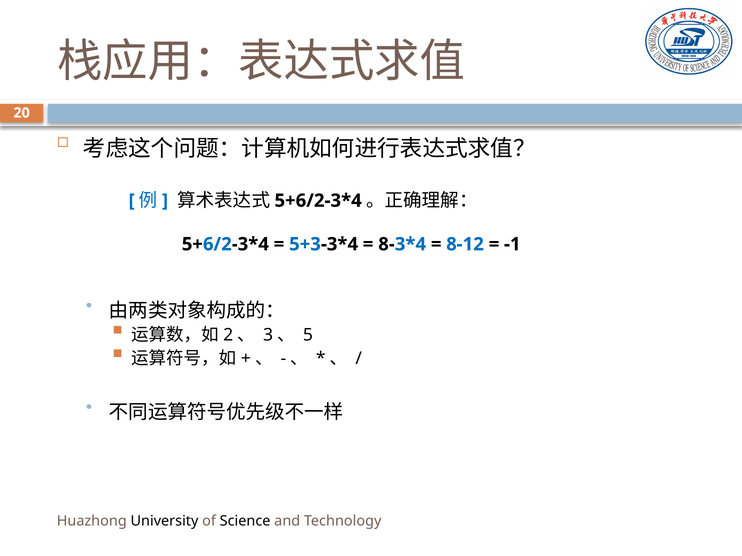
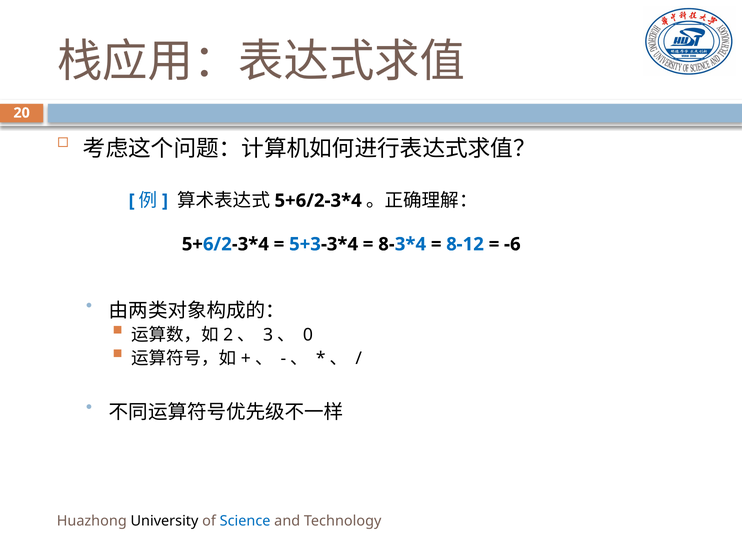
-1: -1 -> -6 (512, 244)
5: 5 -> 0 (308, 335)
Science colour: black -> blue (245, 522)
